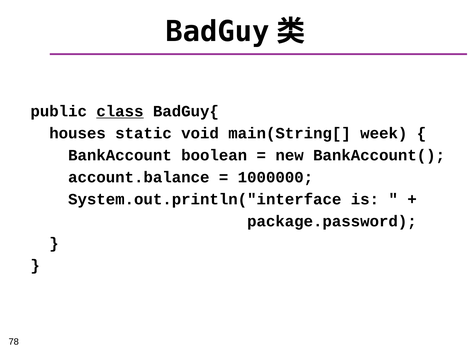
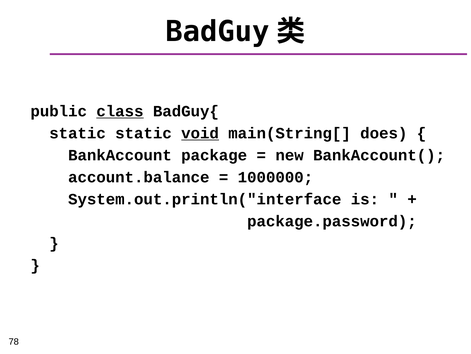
houses: houses -> static (78, 133)
void underline: none -> present (200, 133)
week: week -> does (384, 133)
boolean: boolean -> package (214, 155)
